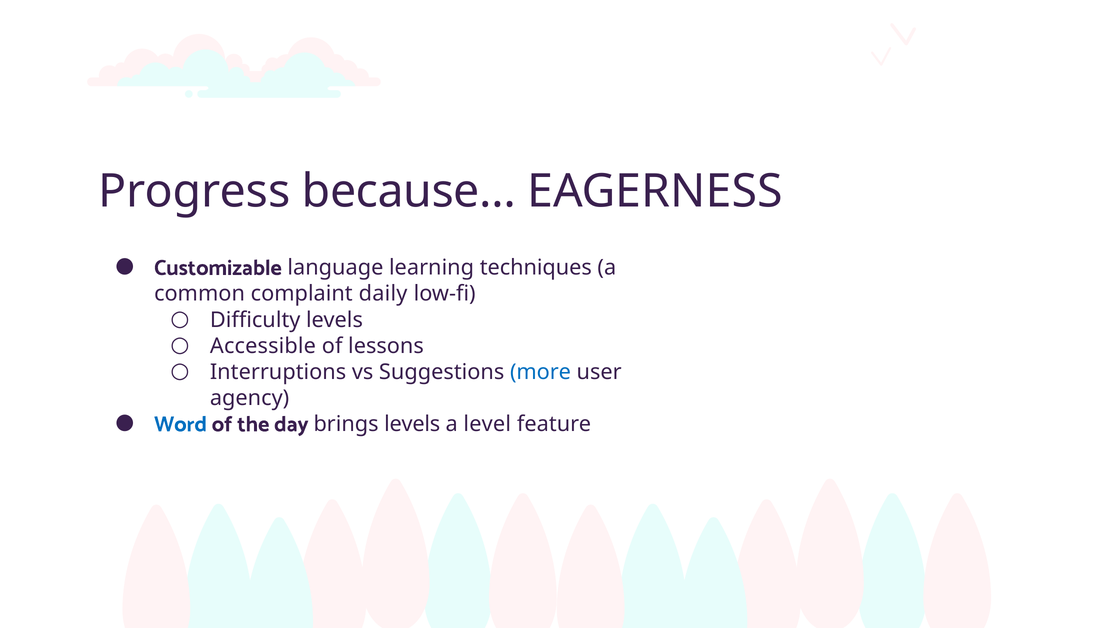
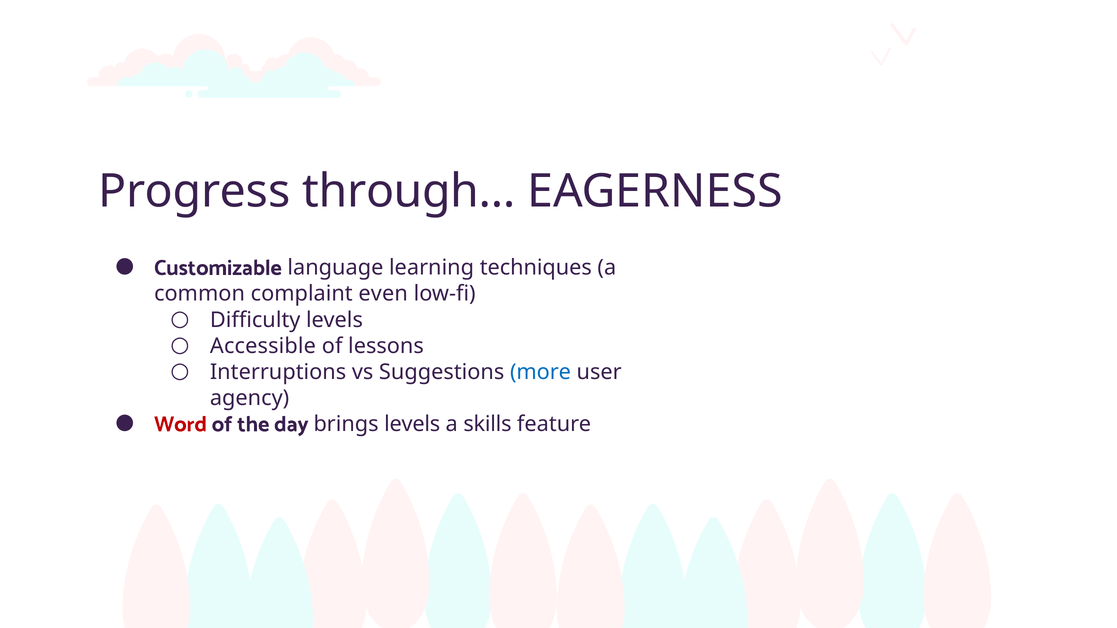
because…: because… -> through… (409, 192)
daily: daily -> even (383, 294)
Word colour: blue -> red (181, 424)
level: level -> skills (487, 424)
